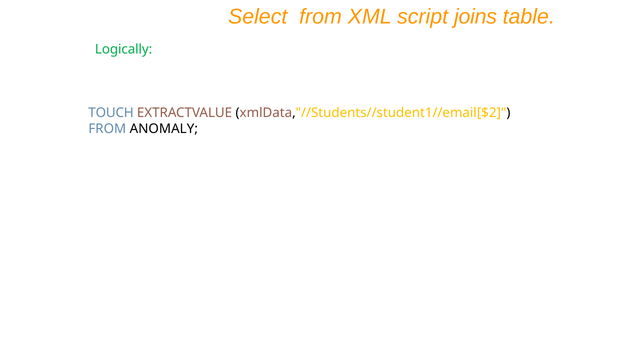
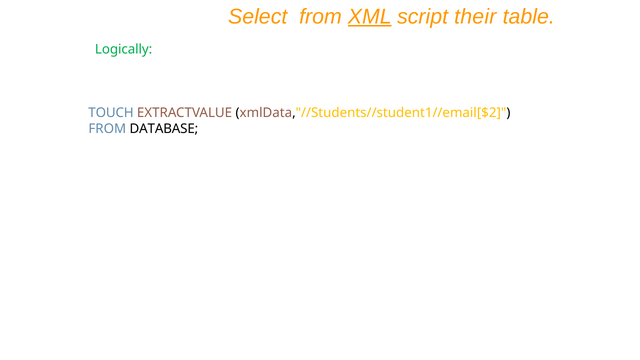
XML underline: none -> present (370, 17)
joins: joins -> their (475, 17)
ANOMALY: ANOMALY -> DATABASE (164, 129)
